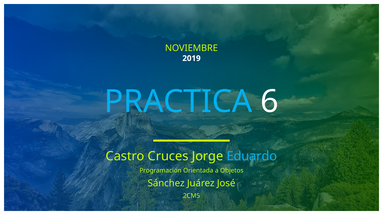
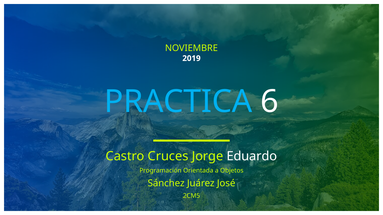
Eduardo colour: light blue -> white (252, 157)
